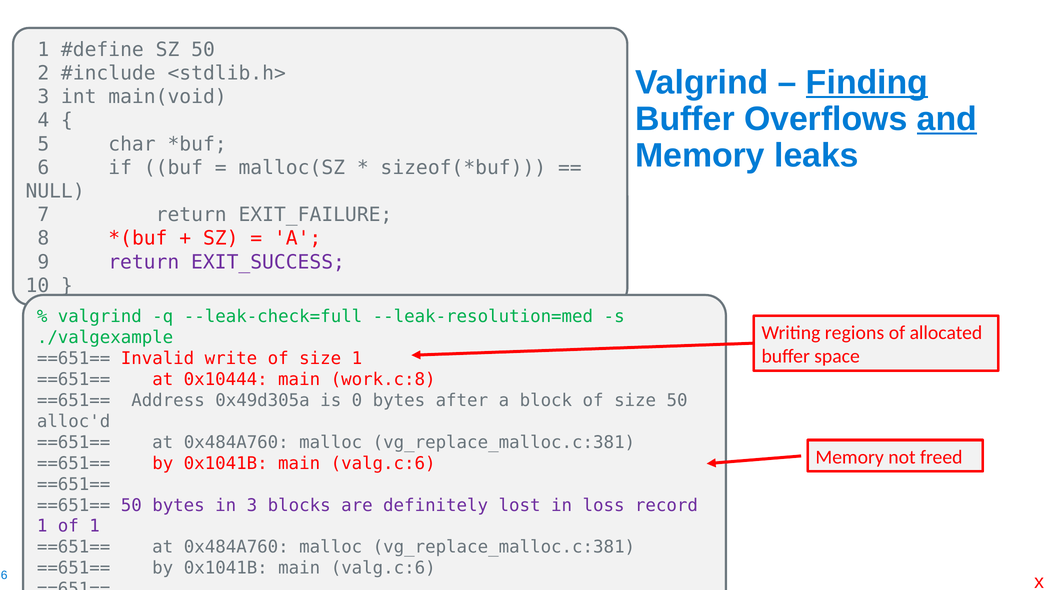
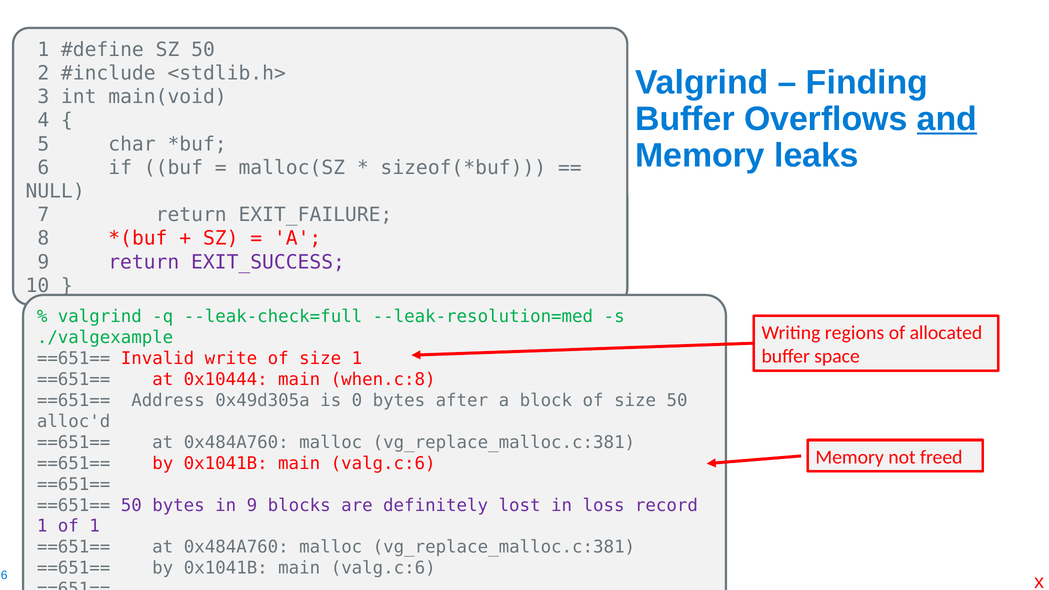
Finding underline: present -> none (867, 82)
work.c:8: work.c:8 -> when.c:8 (383, 379)
in 3: 3 -> 9 (252, 505)
